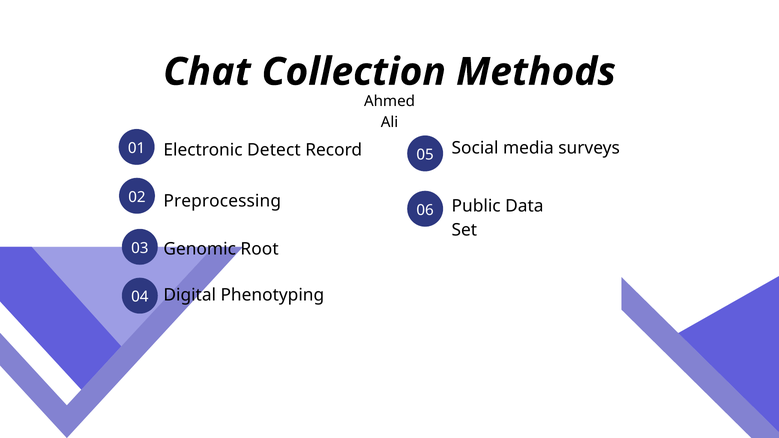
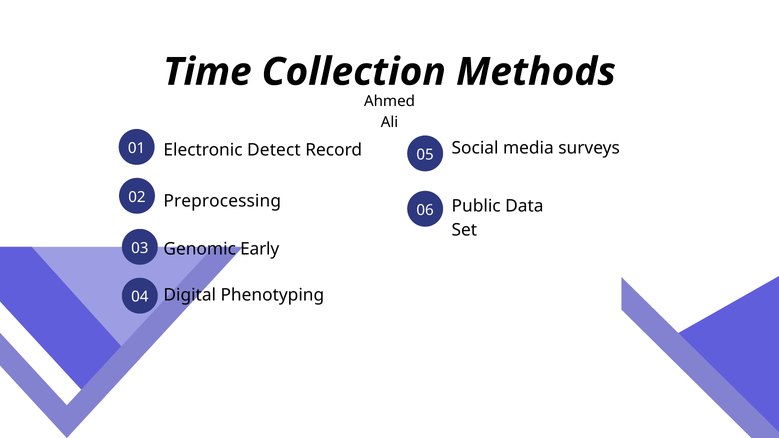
Chat: Chat -> Time (207, 72)
Root: Root -> Early (260, 249)
